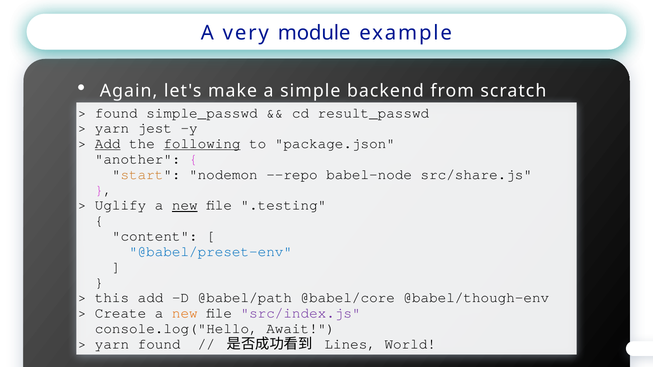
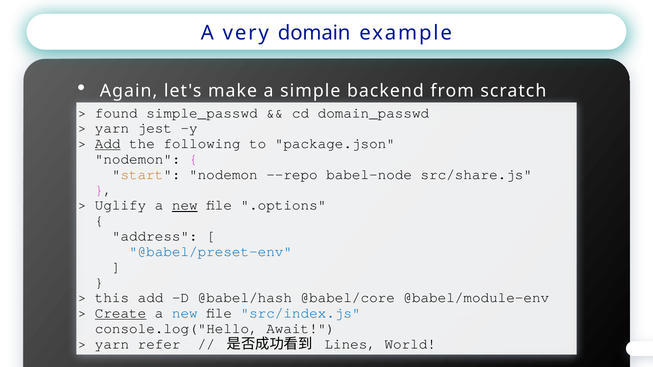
module: module -> domain (314, 33)
result_passwd: result_passwd -> domain_passwd (373, 113)
following underline: present -> none (202, 144)
another: another -> nodemon (138, 159)
.testing: .testing -> .options (283, 205)
content: content -> address (155, 236)
@babel/path: @babel/path -> @babel/hash (245, 298)
@babel/though-env: @babel/though-env -> @babel/module-env (476, 298)
Create underline: none -> present (121, 313)
new colour: orange -> blue (185, 313)
src/index.js colour: purple -> blue (301, 313)
yarn found: found -> refer (159, 344)
